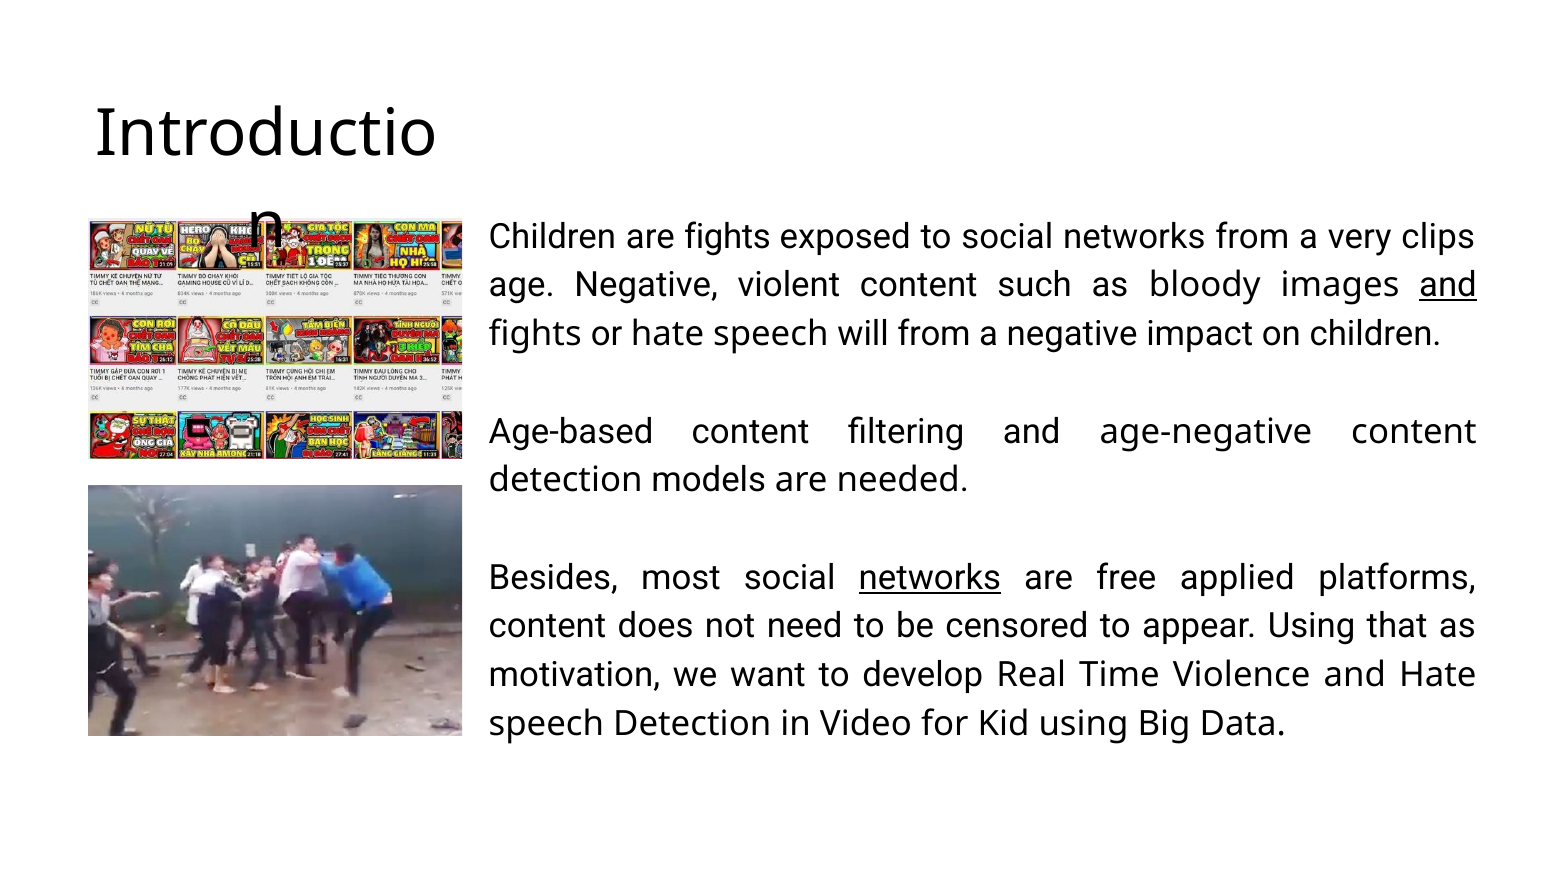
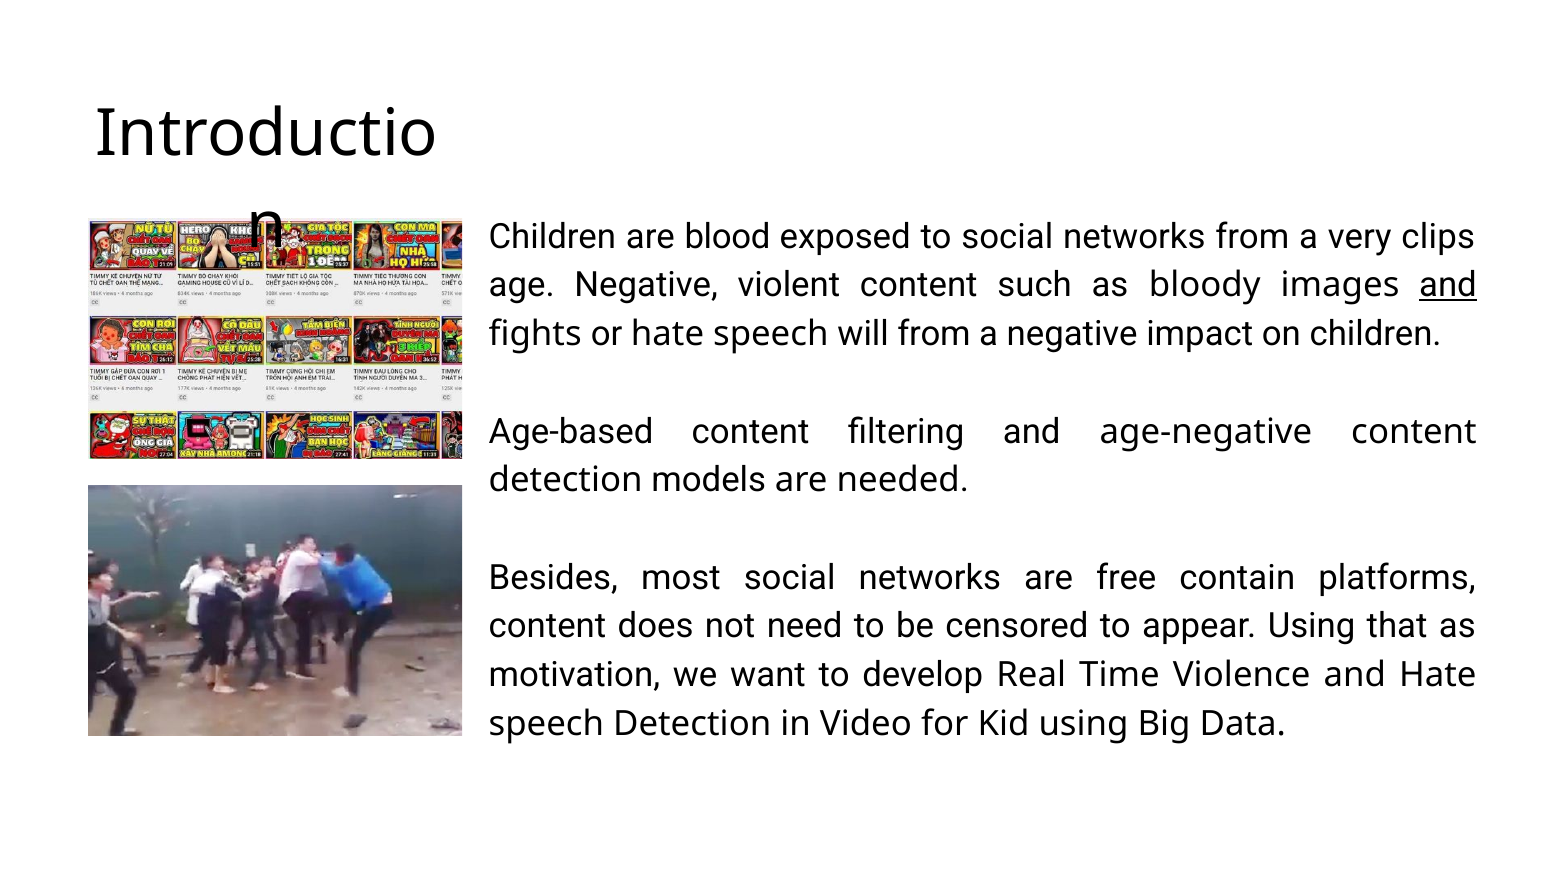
are fights: fights -> blood (727, 237)
networks underline: present -> none (930, 577)
applied: applied -> contain (1237, 577)
